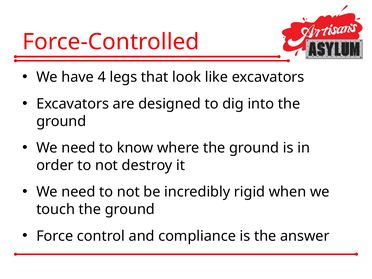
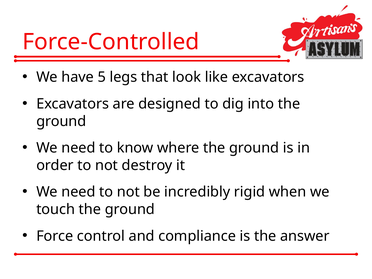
4: 4 -> 5 (102, 77)
